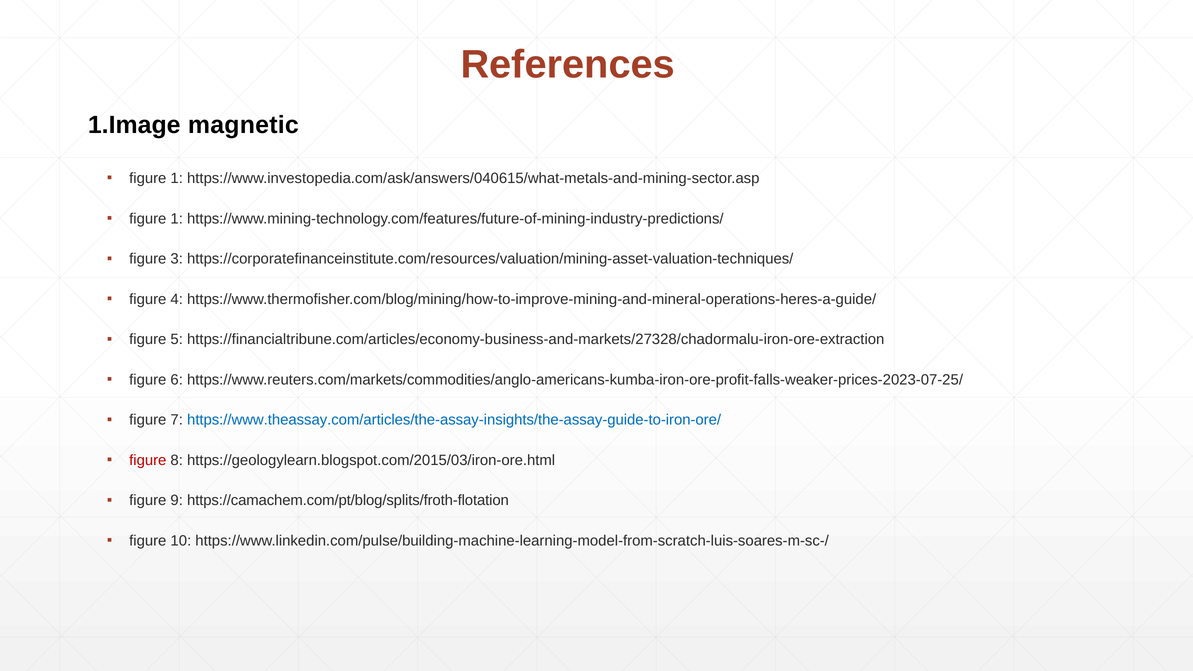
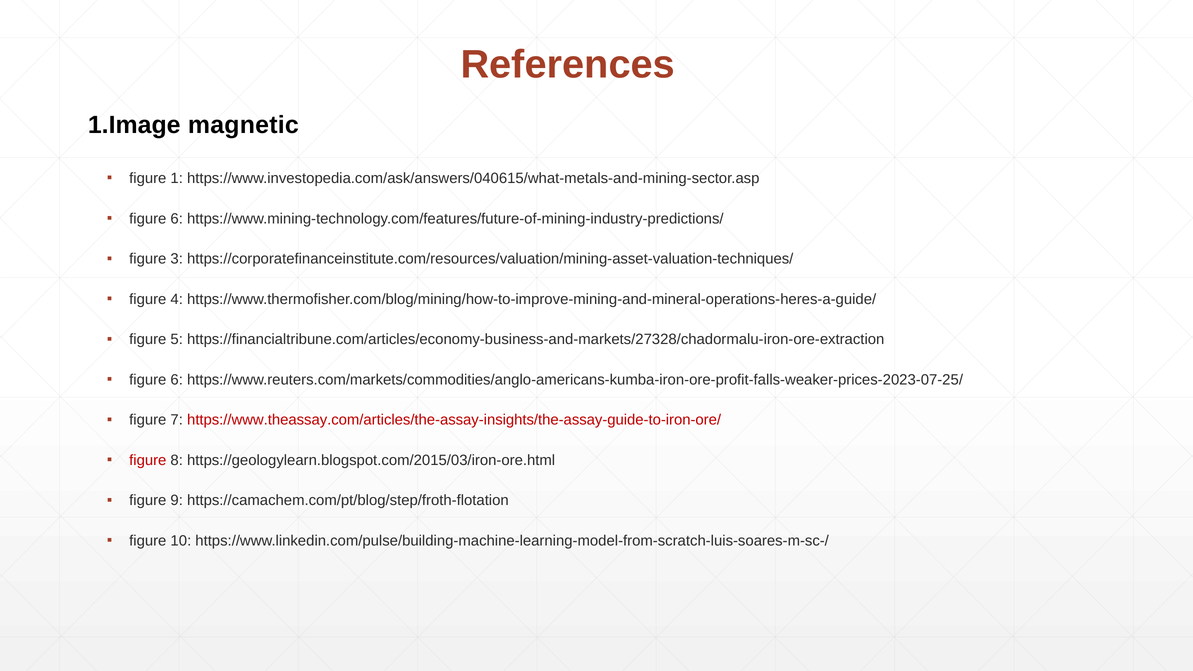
1: 1 -> 6 (177, 219)
https://www.theassay.com/articles/the-assay-insights/the-assay-guide-to-iron-ore/ colour: blue -> red (454, 420)
https://camachem.com/pt/blog/splits/froth-flotation: https://camachem.com/pt/blog/splits/froth-flotation -> https://camachem.com/pt/blog/step/froth-flotation (348, 501)
